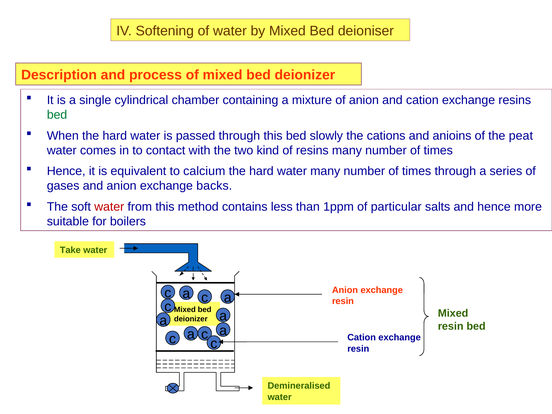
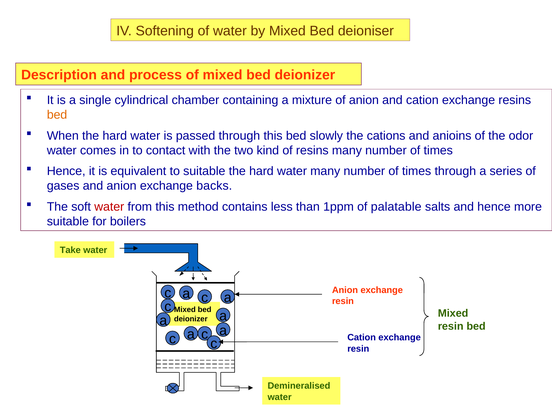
bed colour: green -> orange (57, 115)
peat: peat -> odor (521, 136)
to calcium: calcium -> suitable (204, 171)
particular: particular -> palatable (396, 207)
